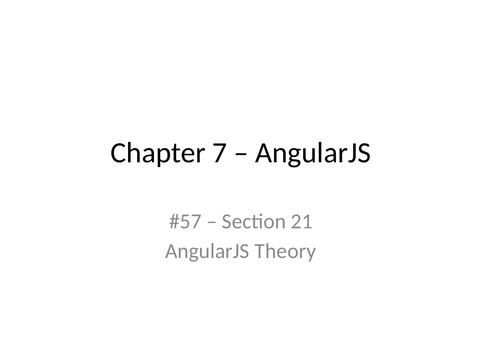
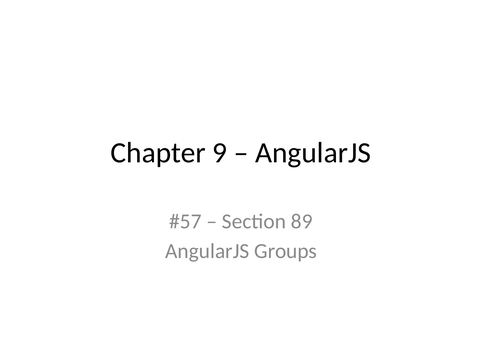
7: 7 -> 9 (220, 153)
21: 21 -> 89 (302, 222)
Theory: Theory -> Groups (286, 252)
